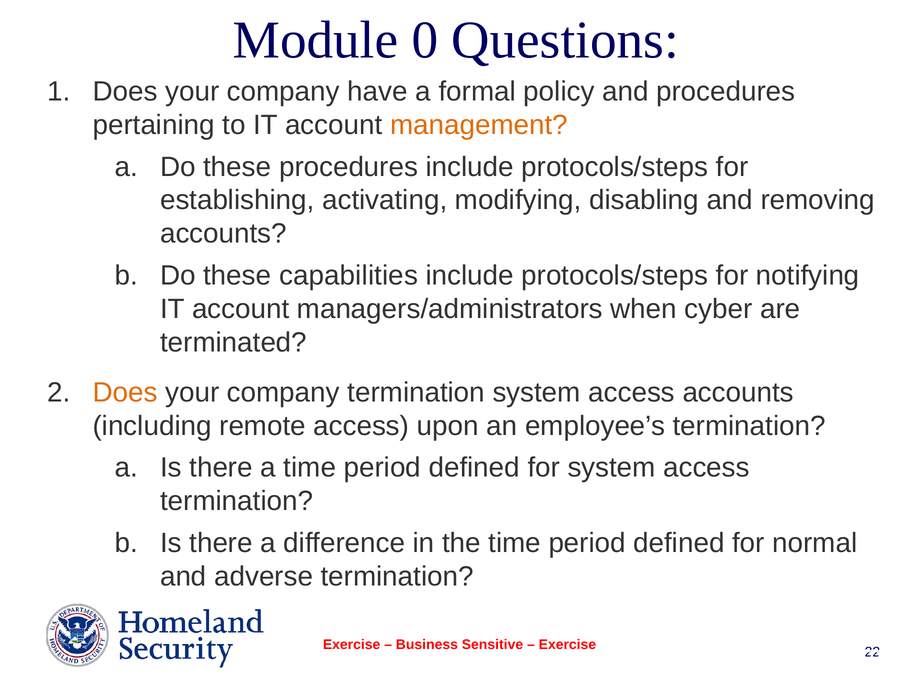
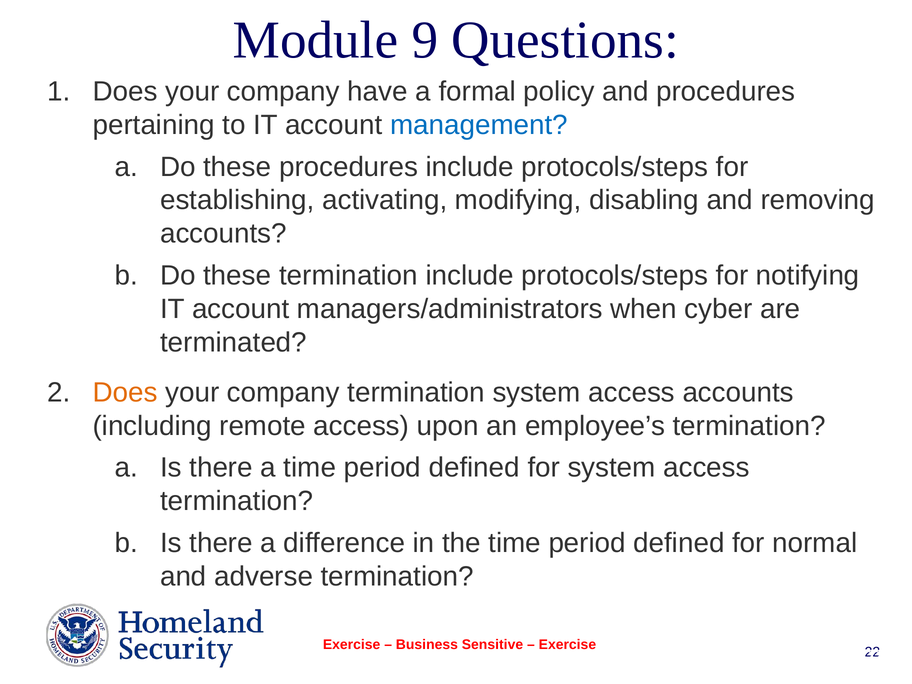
0: 0 -> 9 (425, 40)
management colour: orange -> blue (479, 125)
these capabilities: capabilities -> termination (348, 275)
